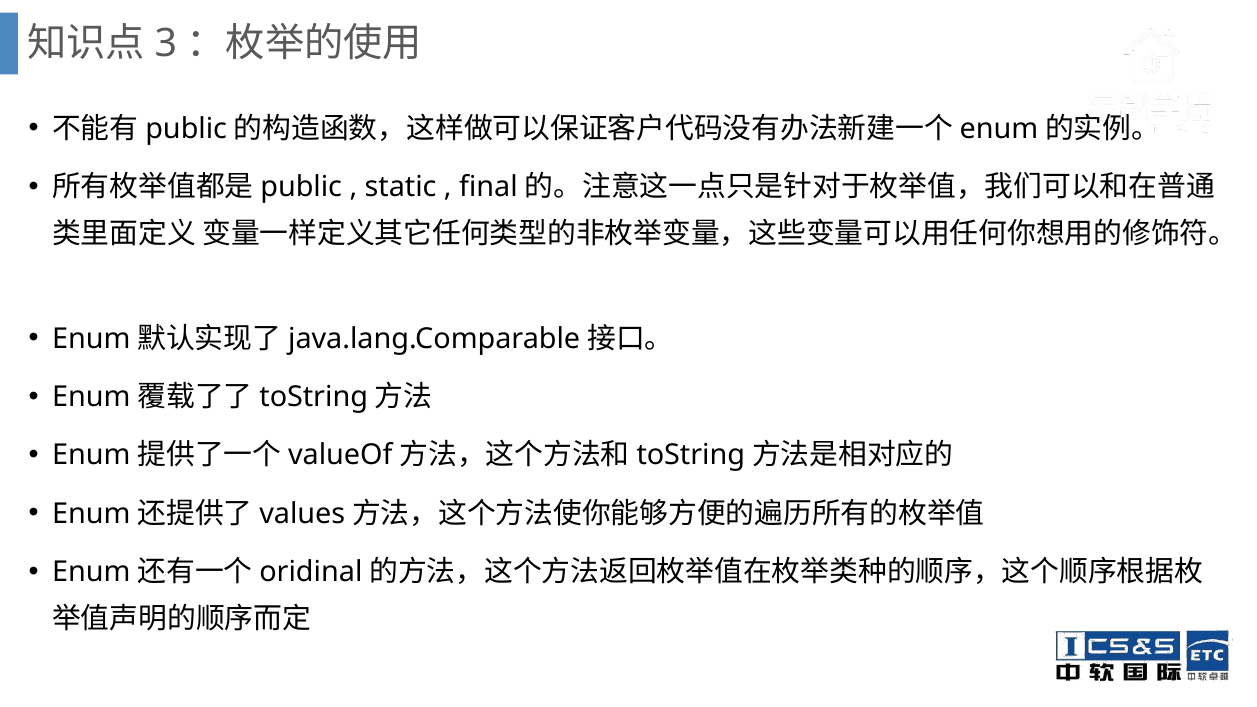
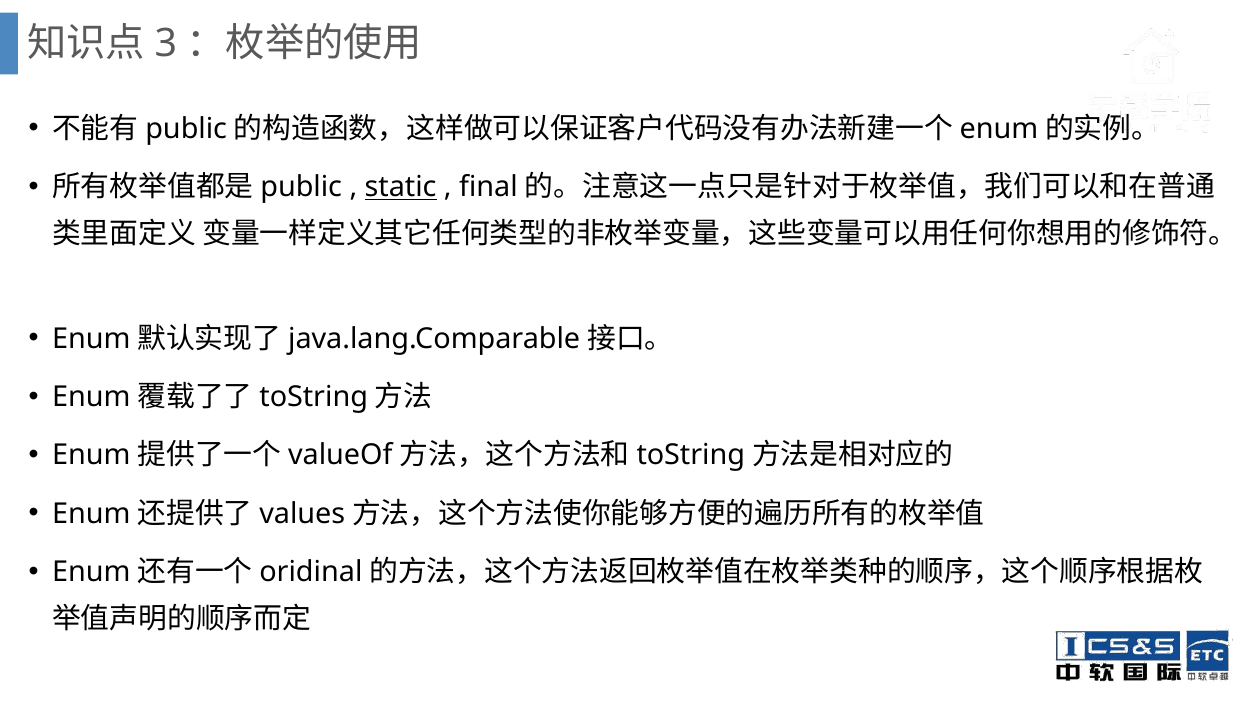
static underline: none -> present (401, 187)
